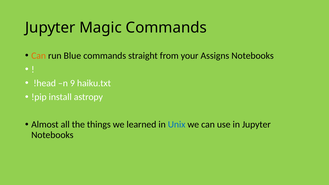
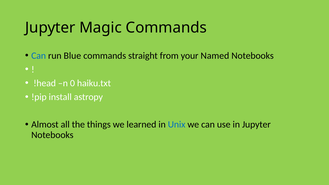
Can colour: orange -> blue (39, 56)
Assigns: Assigns -> Named (215, 56)
9: 9 -> 0 (72, 83)
